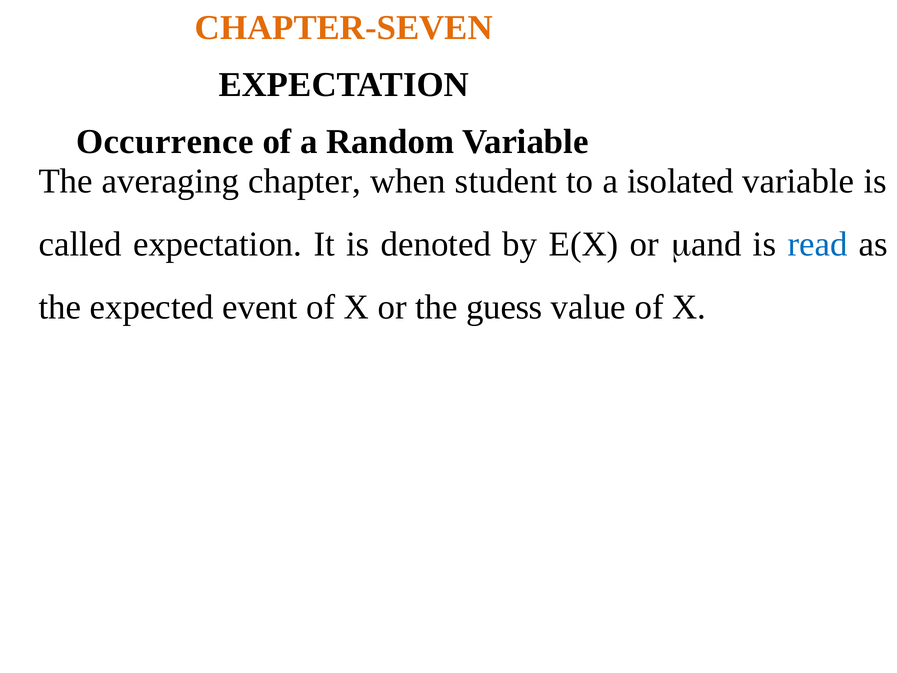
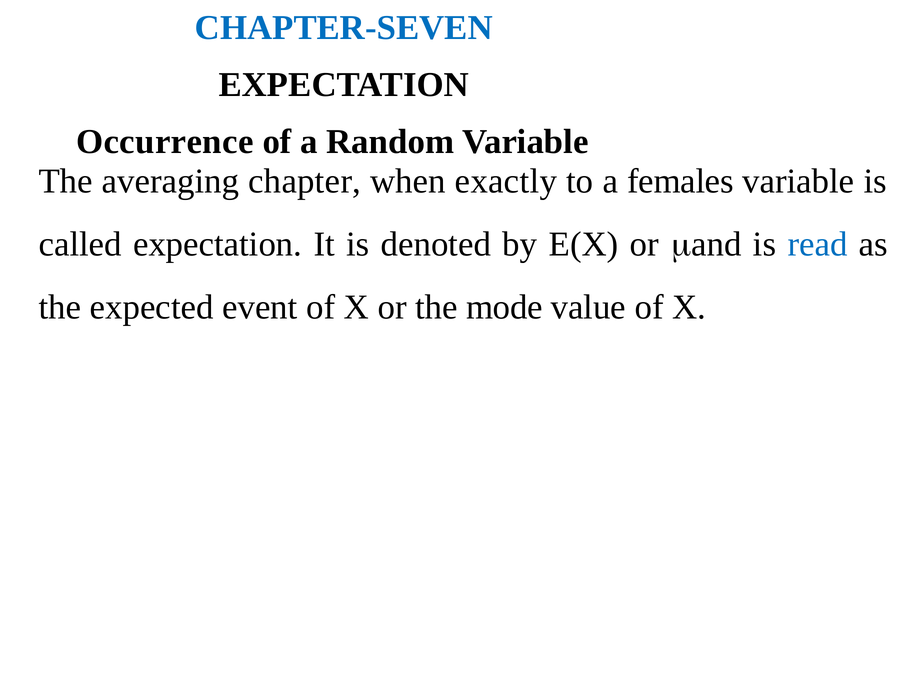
CHAPTER-SEVEN colour: orange -> blue (344, 28)
student: student -> exactly (506, 181)
isolated: isolated -> females (680, 181)
guess: guess -> mode (504, 307)
